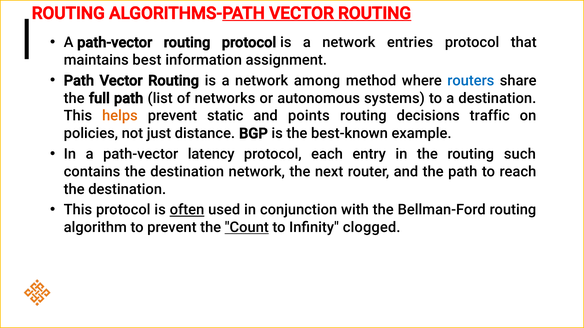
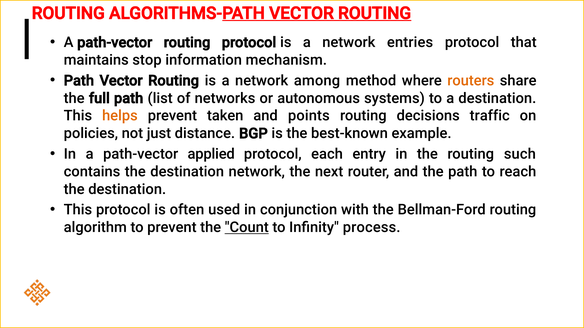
best: best -> stop (147, 60)
assignment: assignment -> mechanism (286, 60)
routers colour: blue -> orange (471, 81)
static: static -> taken (225, 116)
latency: latency -> applied (211, 154)
often underline: present -> none (187, 210)
clogged: clogged -> process (372, 228)
